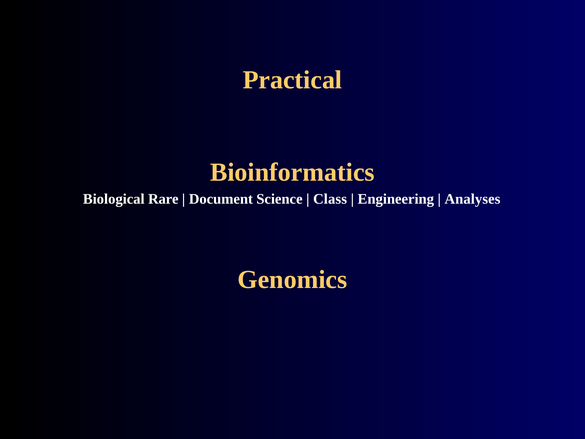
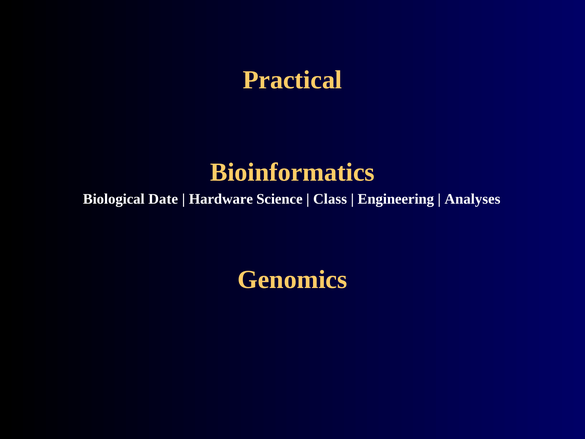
Rare: Rare -> Date (163, 199)
Document: Document -> Hardware (221, 199)
